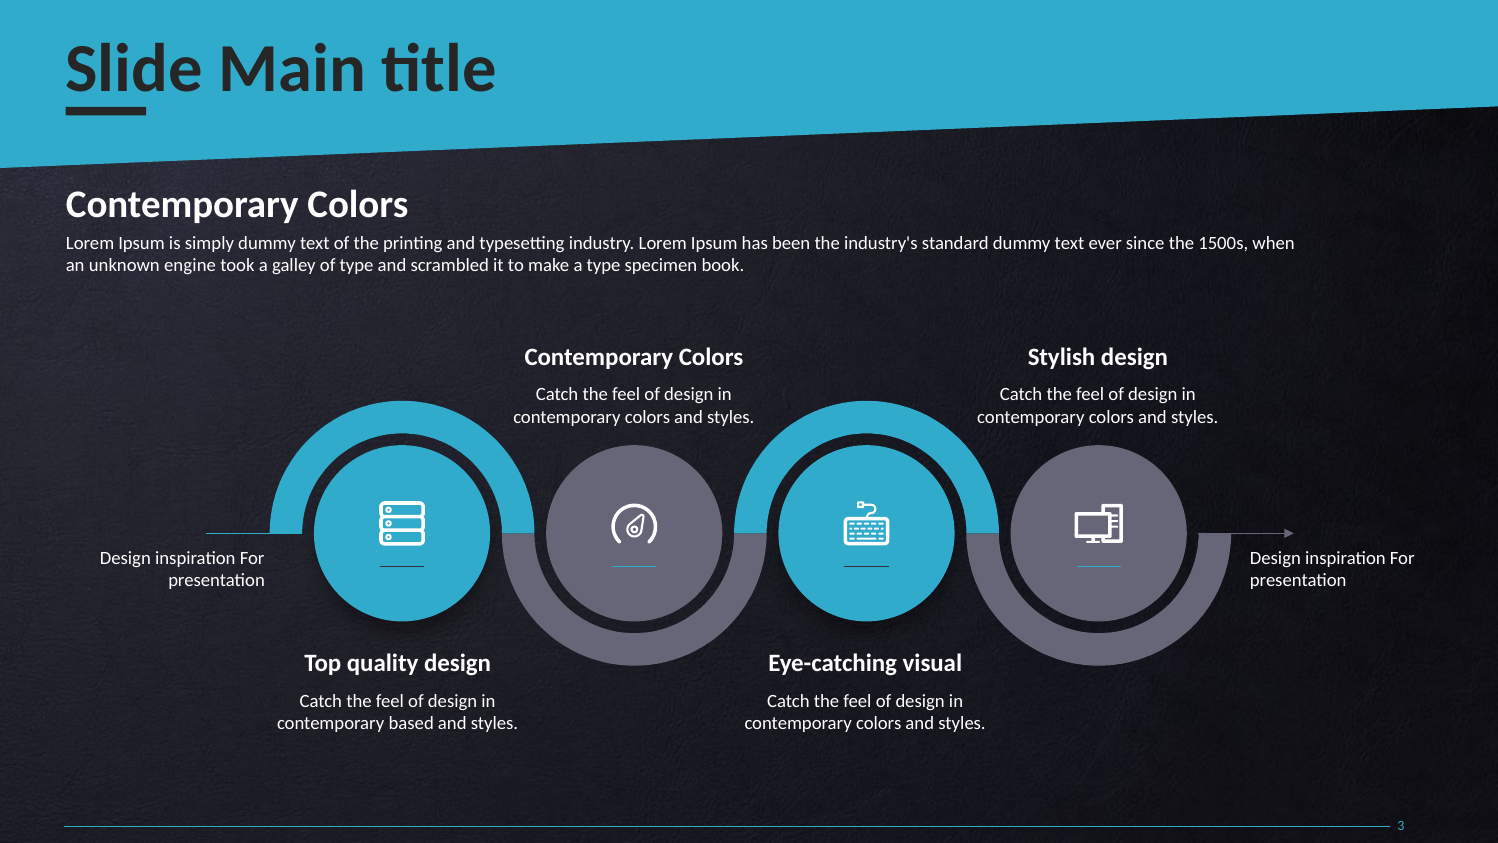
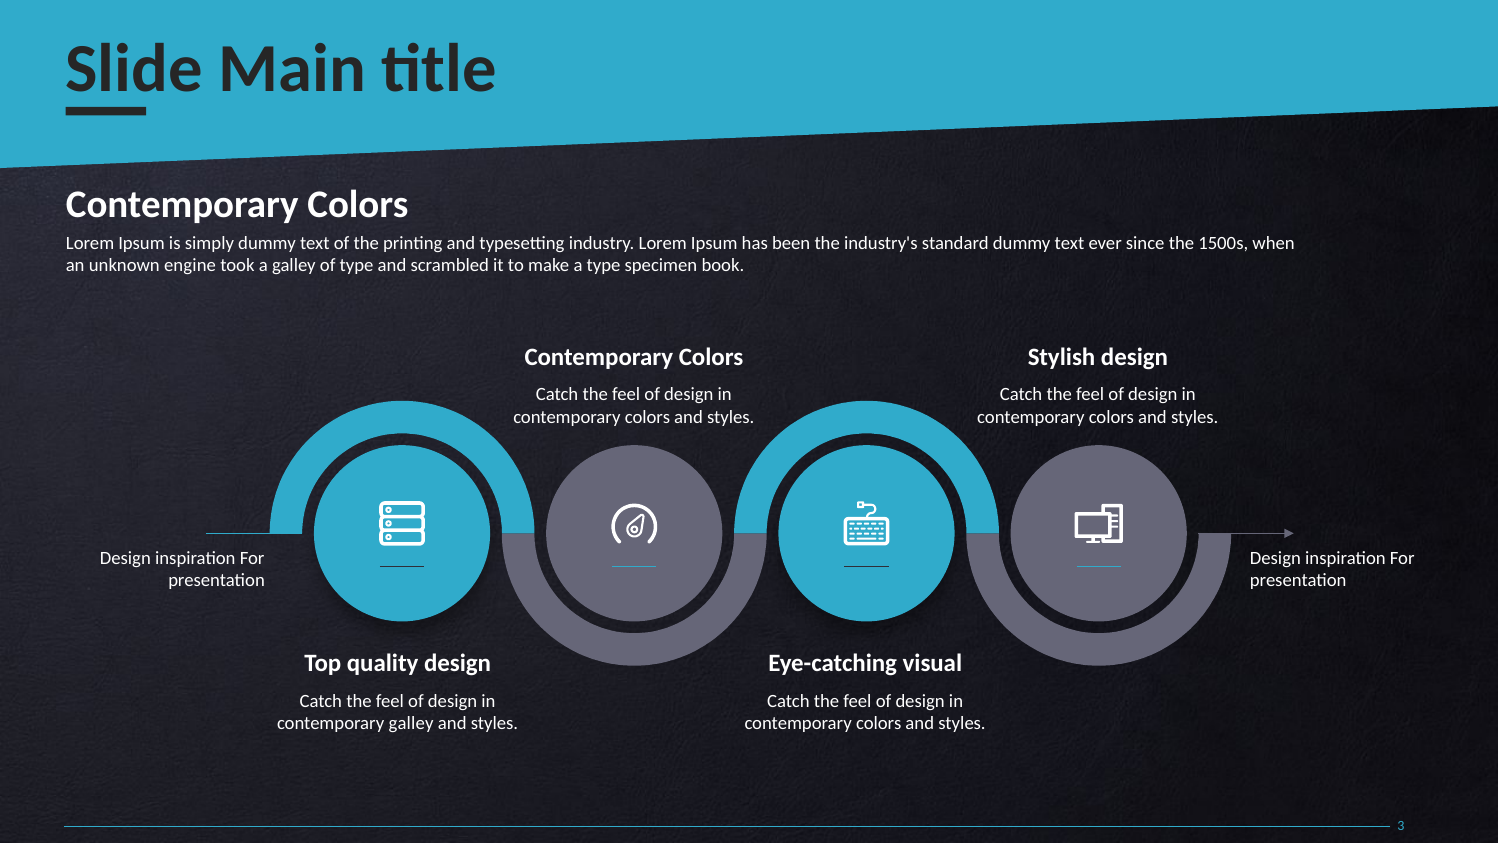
contemporary based: based -> galley (411, 723)
